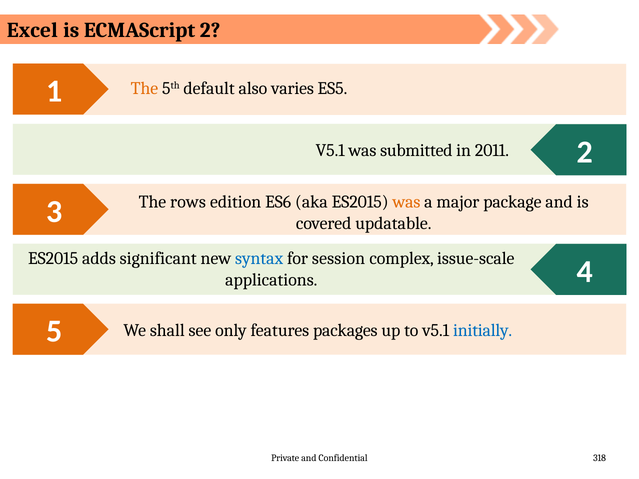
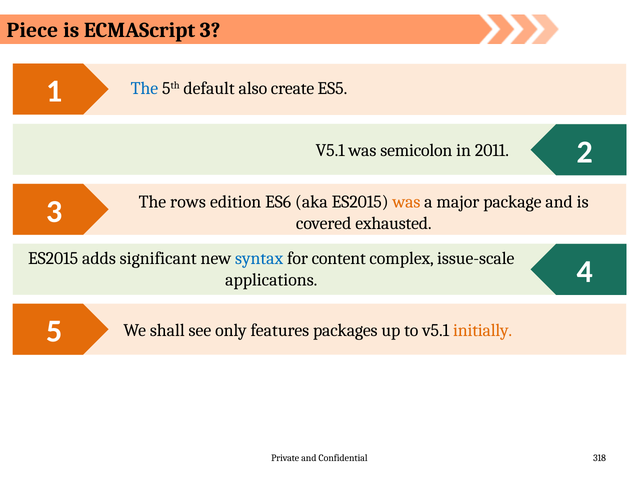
Excel: Excel -> Piece (32, 30)
ECMAScript 2: 2 -> 3 (210, 30)
The colour: orange -> blue (144, 88)
varies: varies -> create (293, 88)
submitted: submitted -> semicolon (416, 151)
updatable: updatable -> exhausted (393, 223)
session: session -> content (339, 259)
initially colour: blue -> orange (483, 331)
